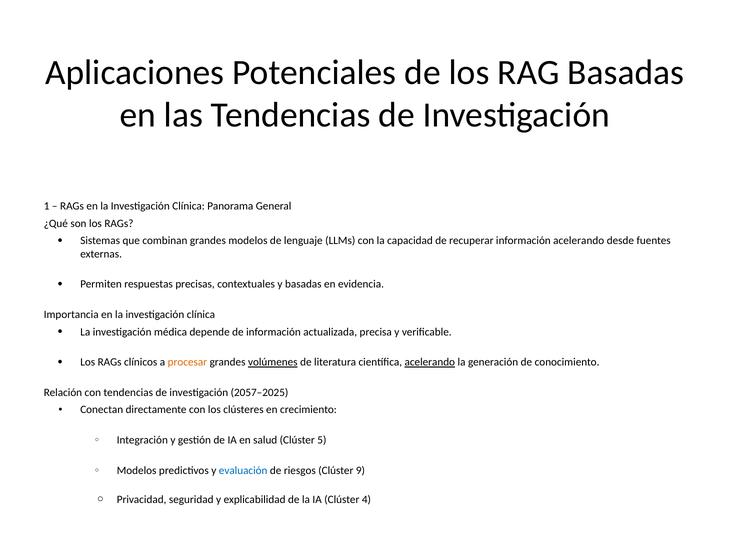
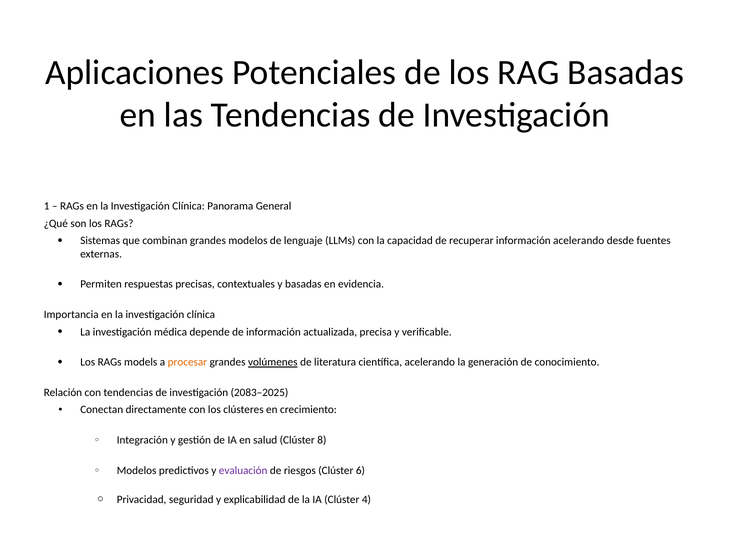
clínicos: clínicos -> models (141, 362)
acelerando underline: present -> none (430, 362)
2057–2025: 2057–2025 -> 2083–2025 (259, 392)
5: 5 -> 8 (322, 440)
evaluación colour: blue -> purple (243, 470)
9: 9 -> 6 (360, 470)
